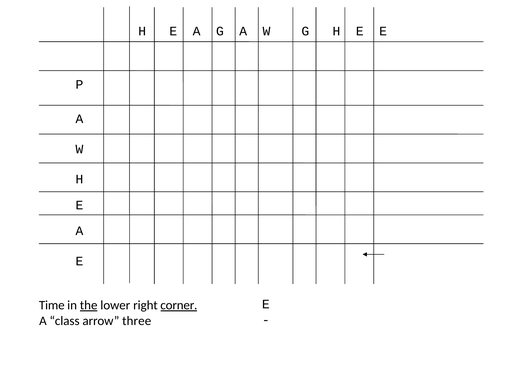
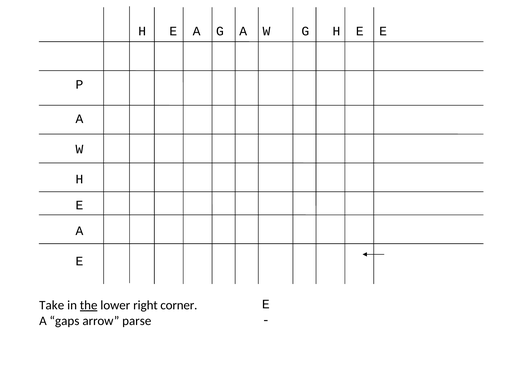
Time: Time -> Take (52, 306)
corner underline: present -> none (179, 306)
class: class -> gaps (64, 321)
three: three -> parse (137, 321)
